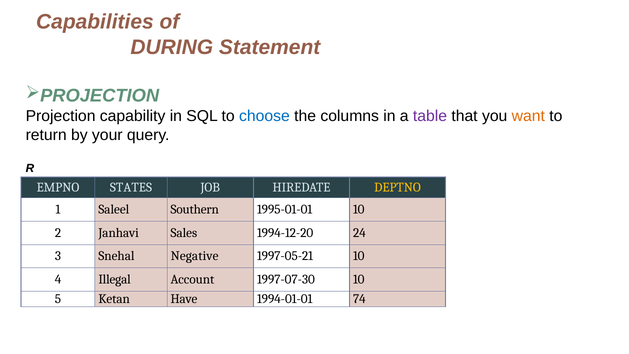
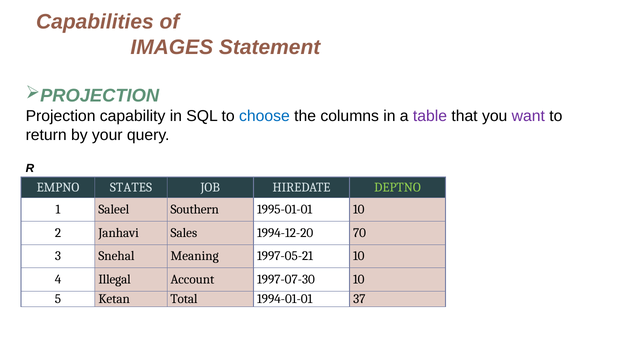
DURING: DURING -> IMAGES (172, 47)
want colour: orange -> purple (528, 116)
DEPTNO colour: yellow -> light green (397, 187)
24: 24 -> 70 (359, 233)
Negative: Negative -> Meaning (195, 256)
Have: Have -> Total (184, 299)
74: 74 -> 37 (359, 299)
